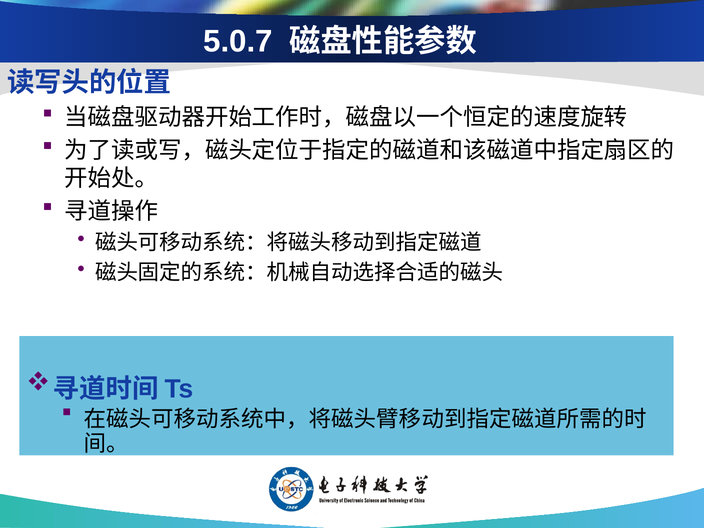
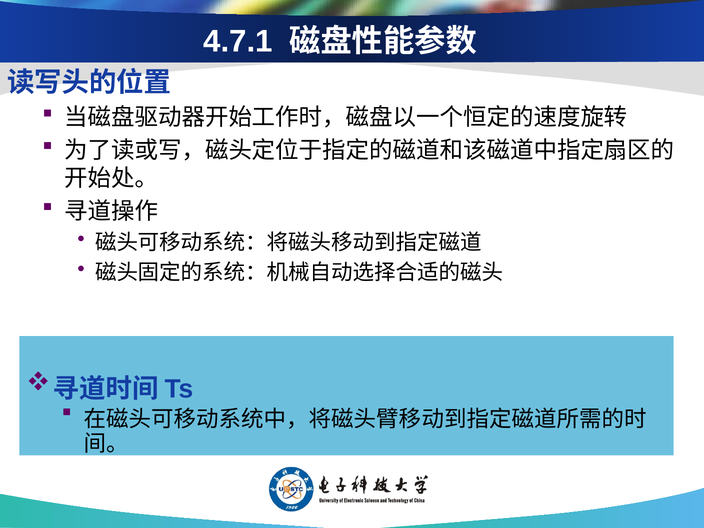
5.0.7: 5.0.7 -> 4.7.1 (238, 41)
